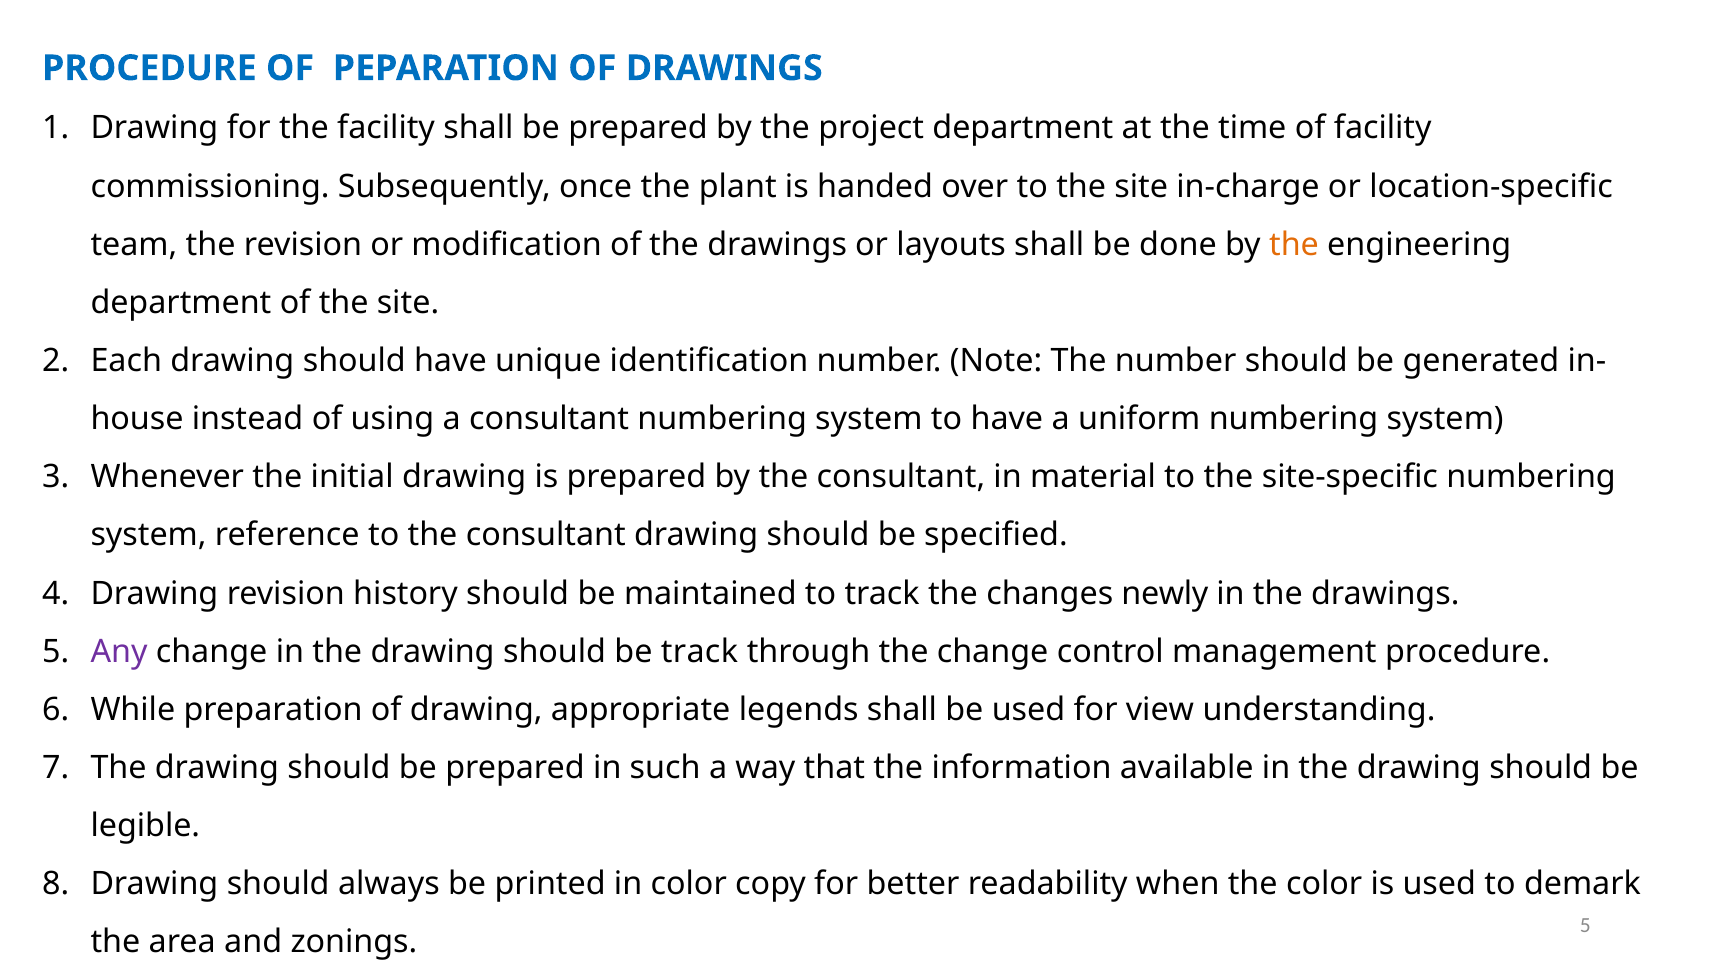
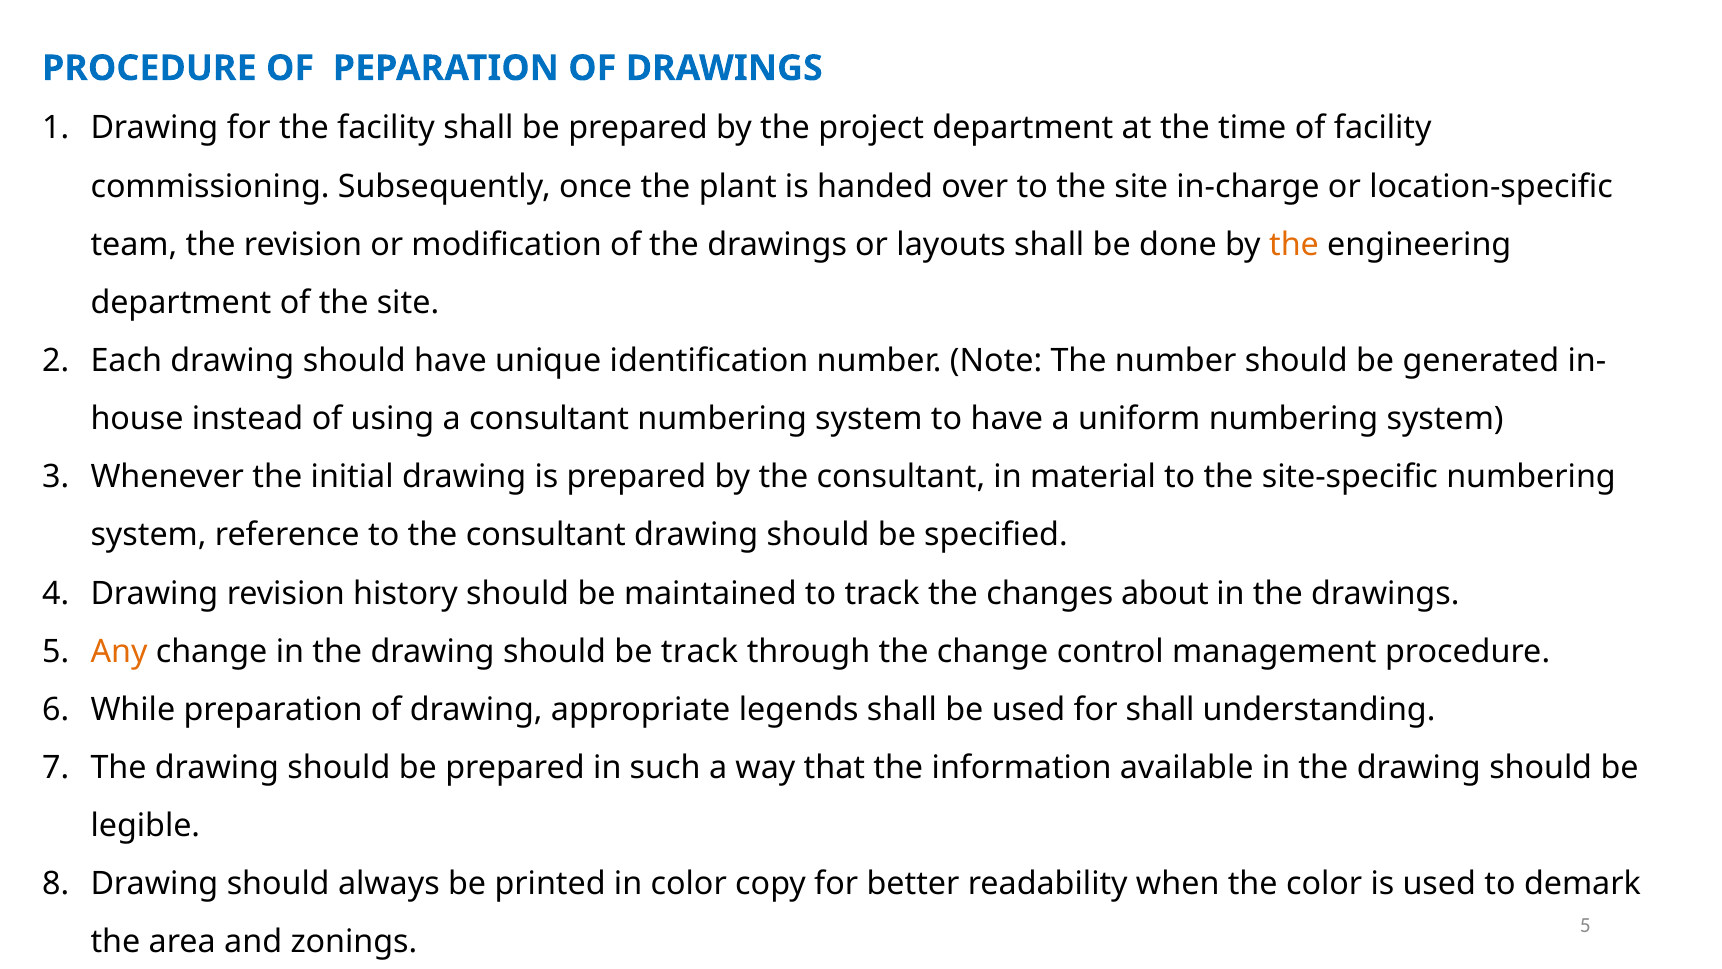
newly: newly -> about (1165, 593)
Any colour: purple -> orange (119, 651)
for view: view -> shall (1160, 709)
